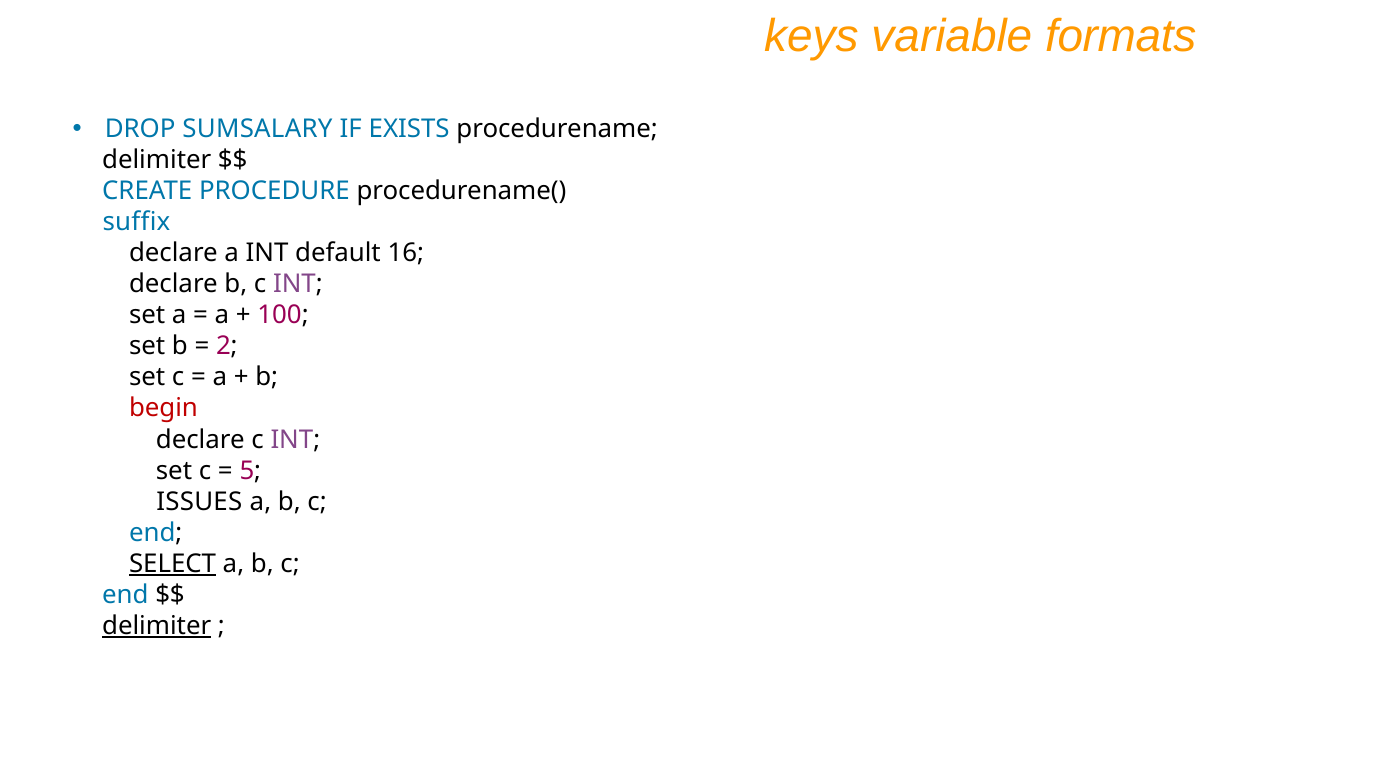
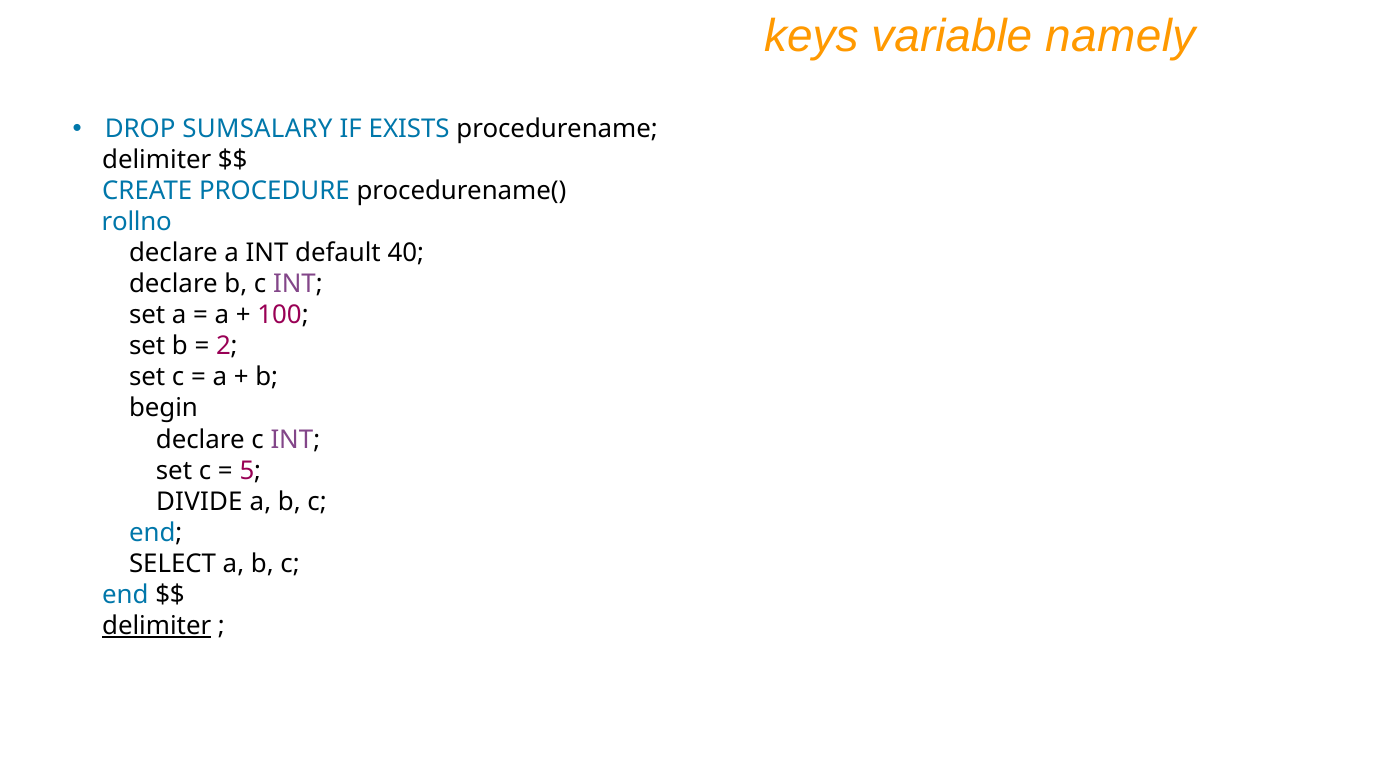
formats: formats -> namely (1120, 36)
suffix: suffix -> rollno (137, 222)
16: 16 -> 40 (406, 253)
begin colour: red -> black (164, 408)
ISSUES: ISSUES -> DIVIDE (199, 501)
SELECT underline: present -> none (173, 563)
